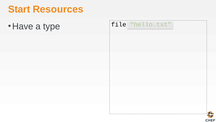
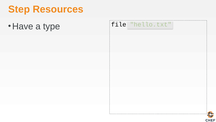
Start: Start -> Step (19, 9)
